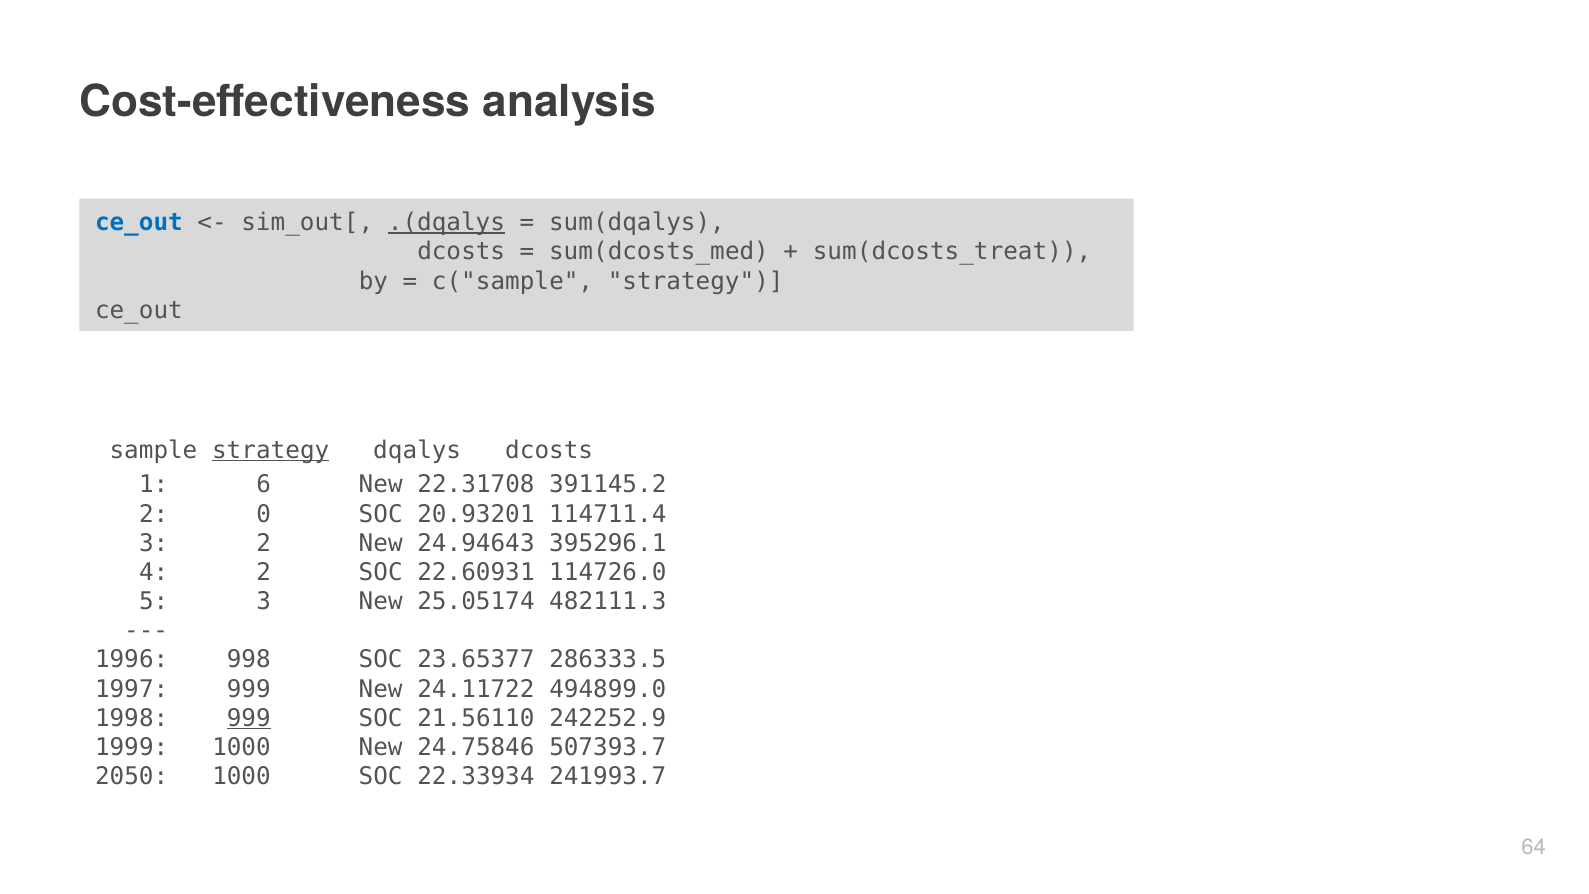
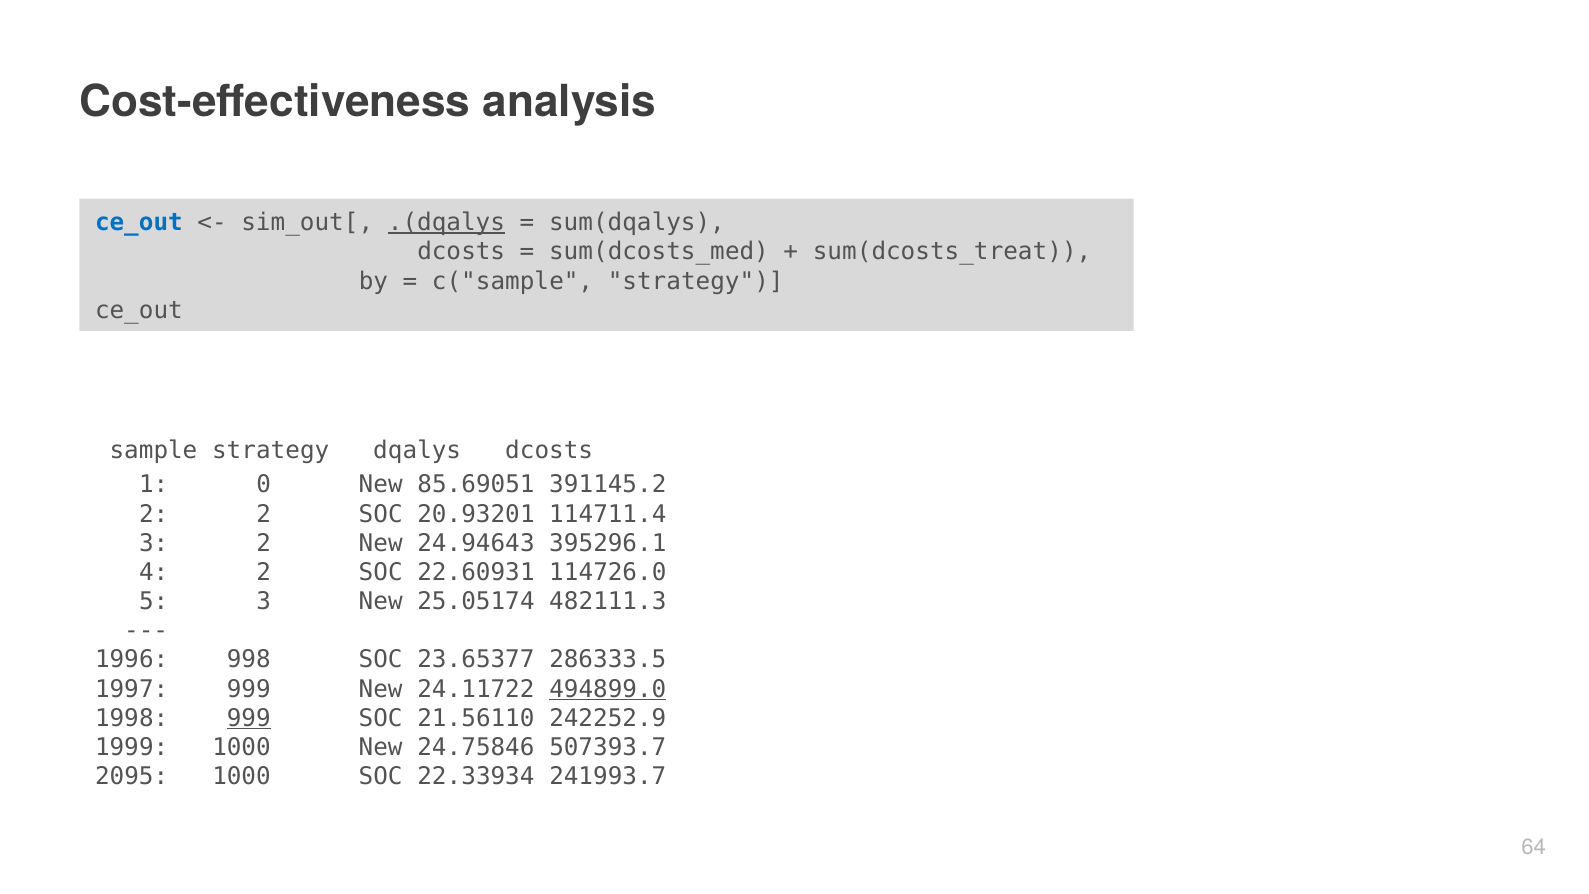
strategy underline: present -> none (271, 450)
6: 6 -> 0 (264, 485)
22.31708: 22.31708 -> 85.69051 (476, 485)
2 0: 0 -> 2 (264, 514)
494899.0 underline: none -> present (608, 689)
2050: 2050 -> 2095 (132, 776)
